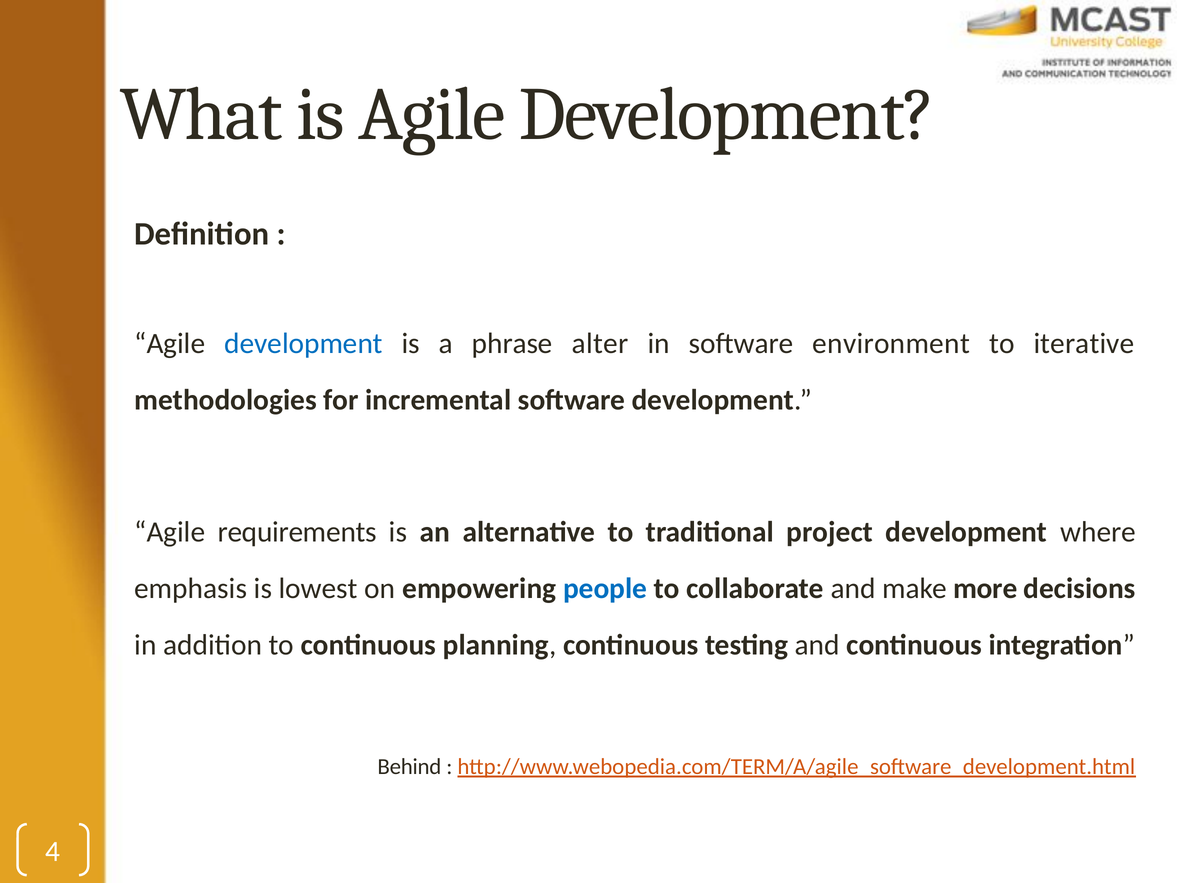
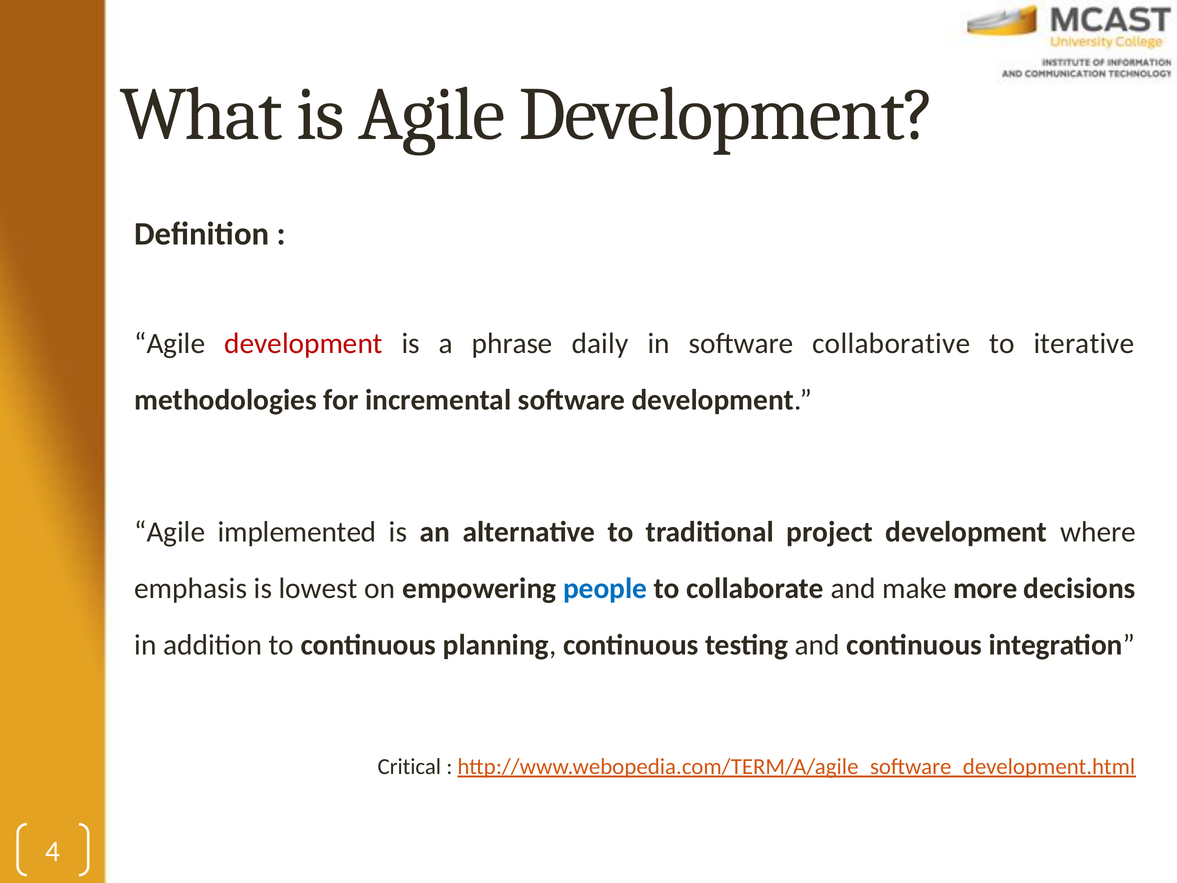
development colour: blue -> red (304, 344)
alter: alter -> daily (600, 344)
environment: environment -> collaborative (891, 344)
requirements: requirements -> implemented (297, 532)
Behind: Behind -> Critical (409, 766)
